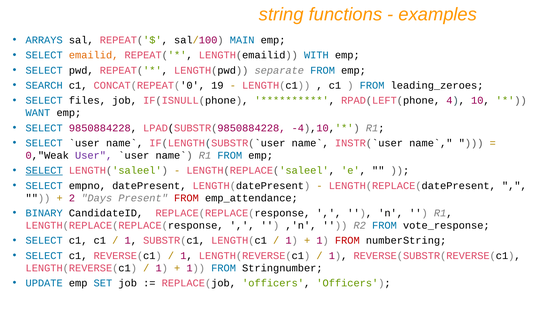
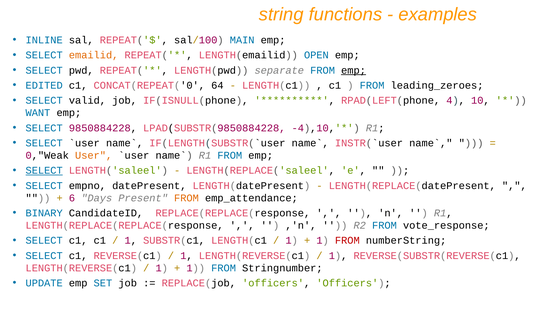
ARRAYS: ARRAYS -> INLINE (44, 40)
WITH: WITH -> OPEN (316, 55)
emp underline: none -> present (354, 70)
SEARCH: SEARCH -> EDITED (44, 86)
19: 19 -> 64 (217, 86)
files: files -> valid (87, 101)
User colour: purple -> orange (94, 156)
2: 2 -> 6 (72, 198)
FROM colour: red -> orange (186, 198)
